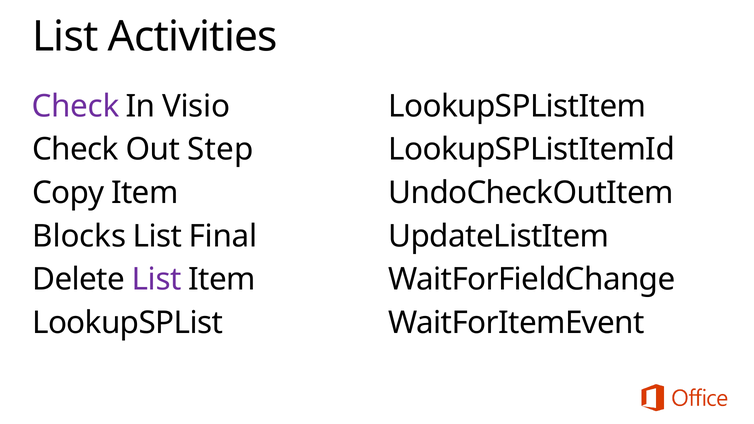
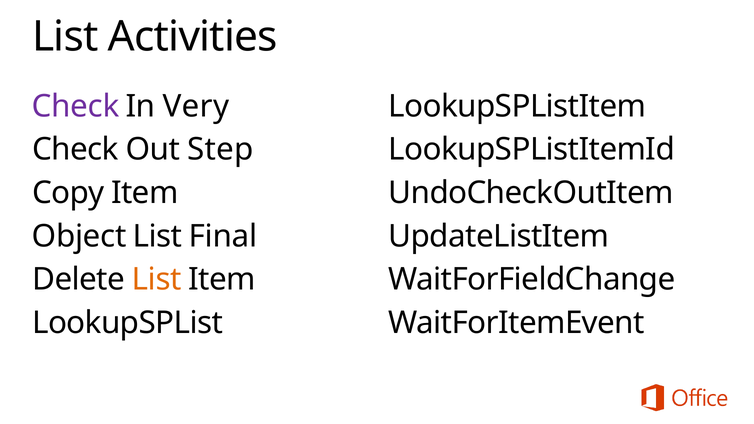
Visio: Visio -> Very (196, 106)
Blocks: Blocks -> Object (79, 236)
List colour: purple -> orange (157, 280)
